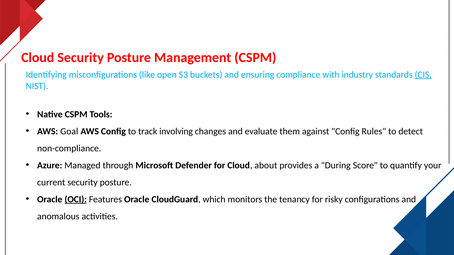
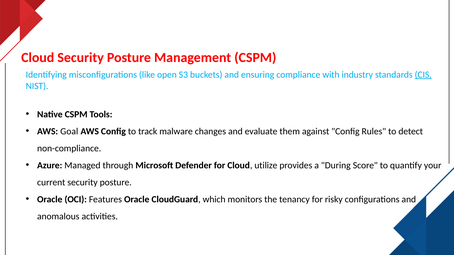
involving: involving -> malware (176, 132)
about: about -> utilize (266, 166)
OCI underline: present -> none (76, 200)
